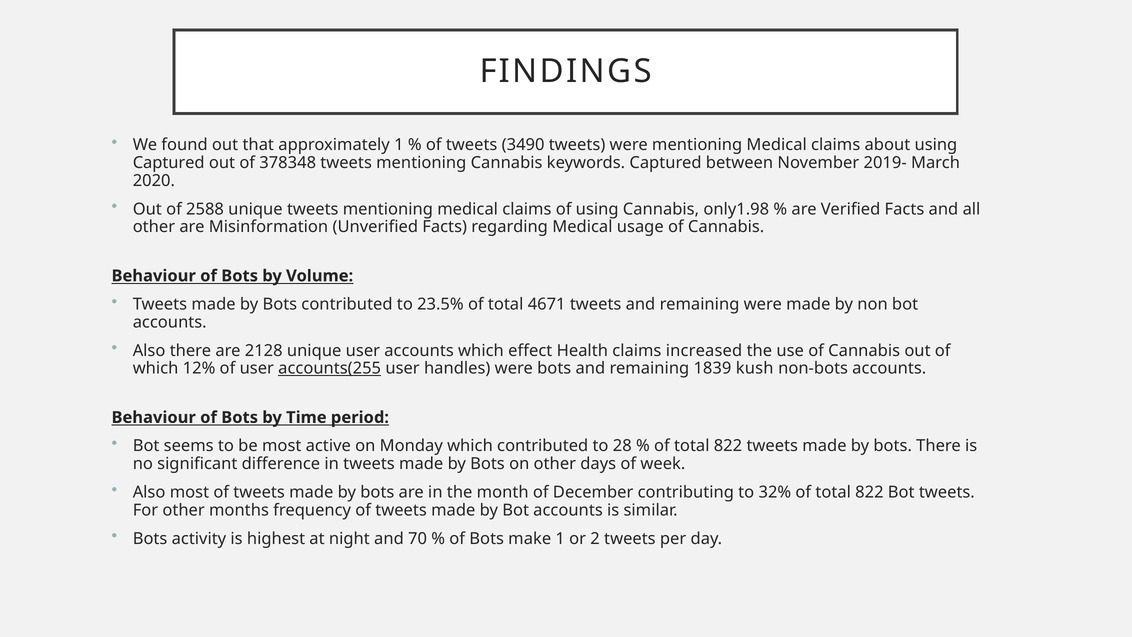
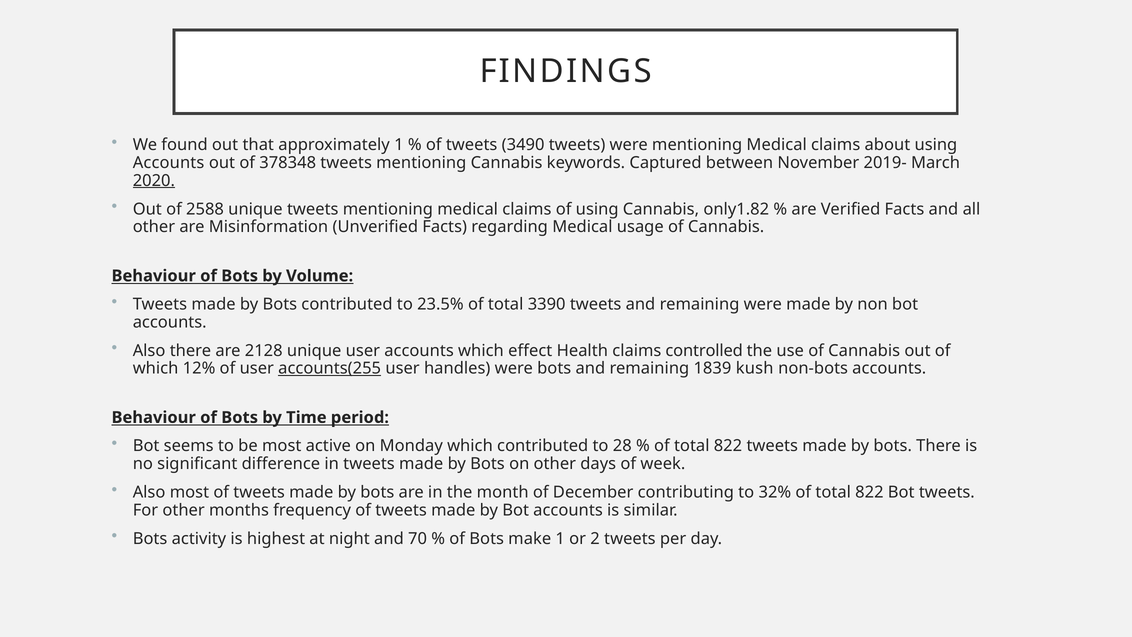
Captured: Captured -> Accounts (169, 163)
2020 underline: none -> present (154, 181)
only1.98: only1.98 -> only1.82 (736, 209)
4671: 4671 -> 3390 (547, 304)
increased: increased -> controlled (704, 351)
